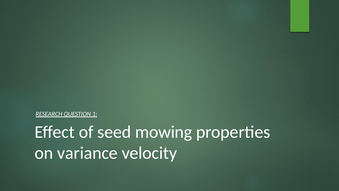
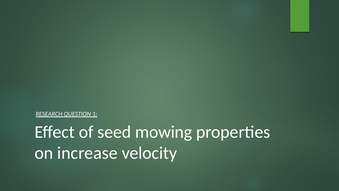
variance: variance -> increase (87, 153)
